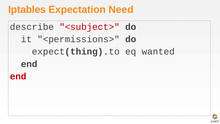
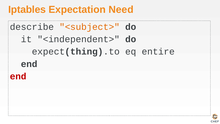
<subject> colour: red -> orange (90, 27)
<permissions>: <permissions> -> <independent> (79, 39)
wanted: wanted -> entire (158, 52)
